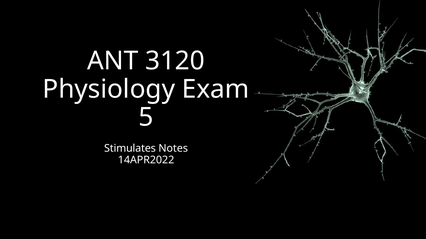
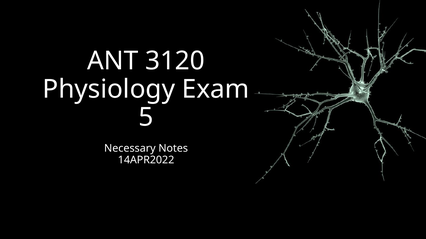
Stimulates: Stimulates -> Necessary (130, 149)
